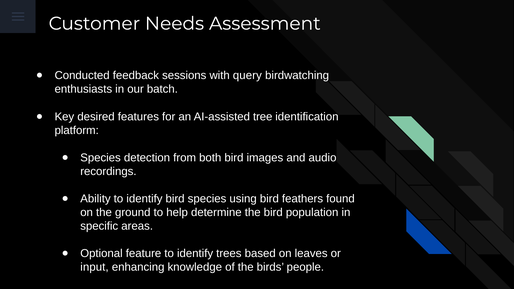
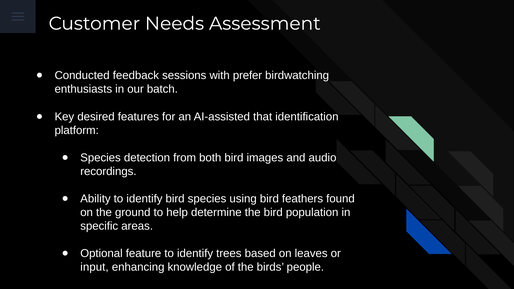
query: query -> prefer (247, 76)
tree: tree -> that (263, 117)
